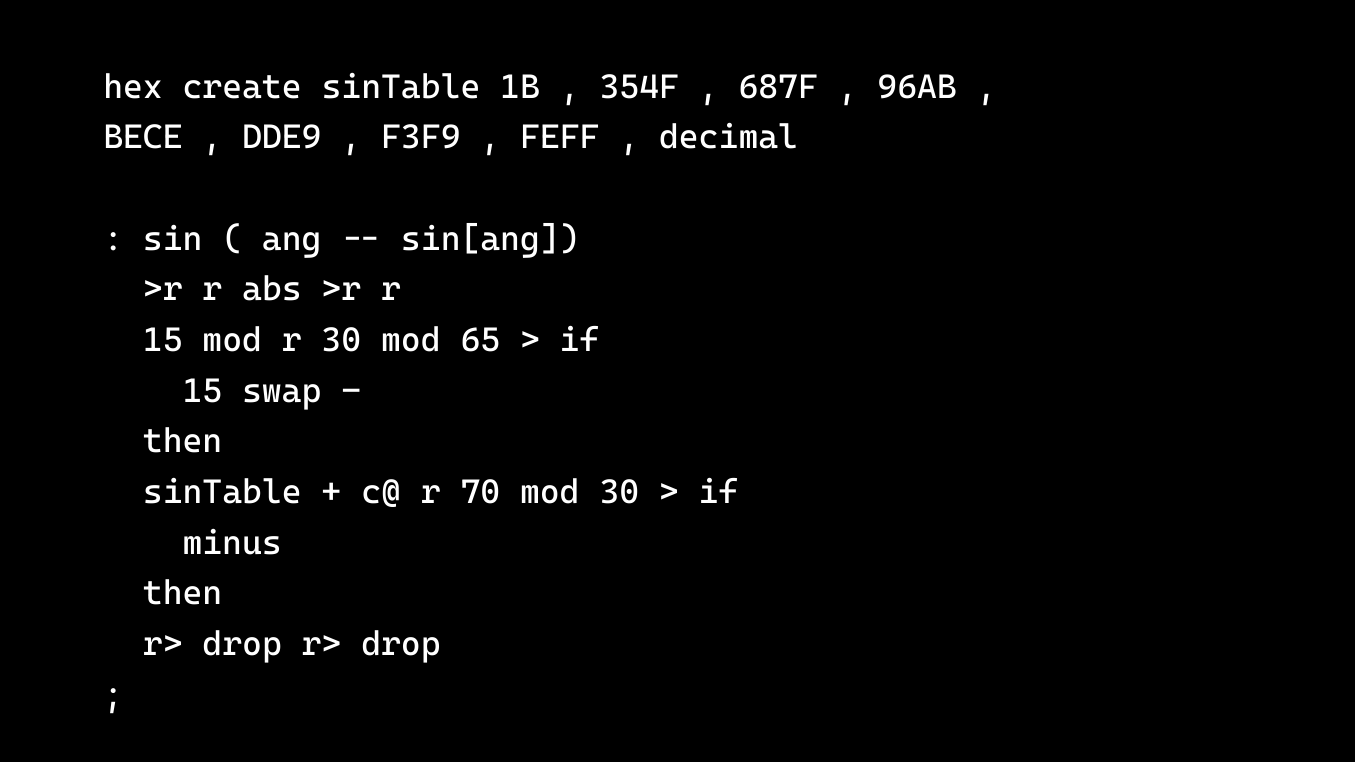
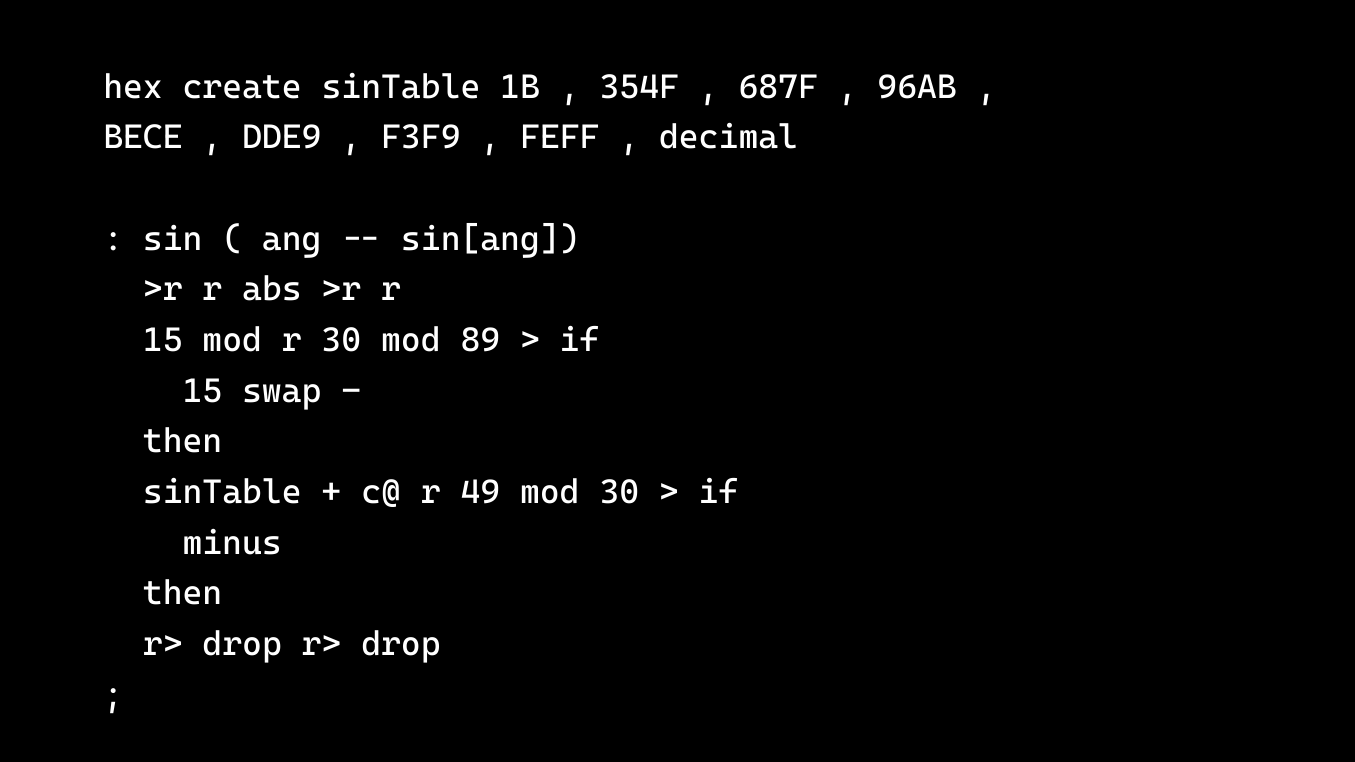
65: 65 -> 89 (480, 340)
70: 70 -> 49 (480, 492)
